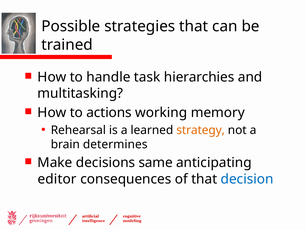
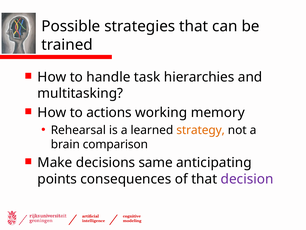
determines: determines -> comparison (115, 144)
editor: editor -> points (57, 179)
decision colour: blue -> purple (247, 179)
